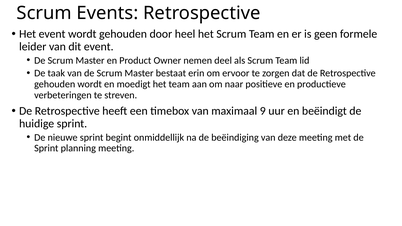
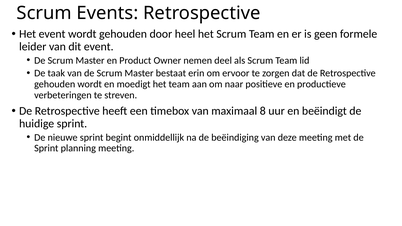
9: 9 -> 8 (263, 111)
